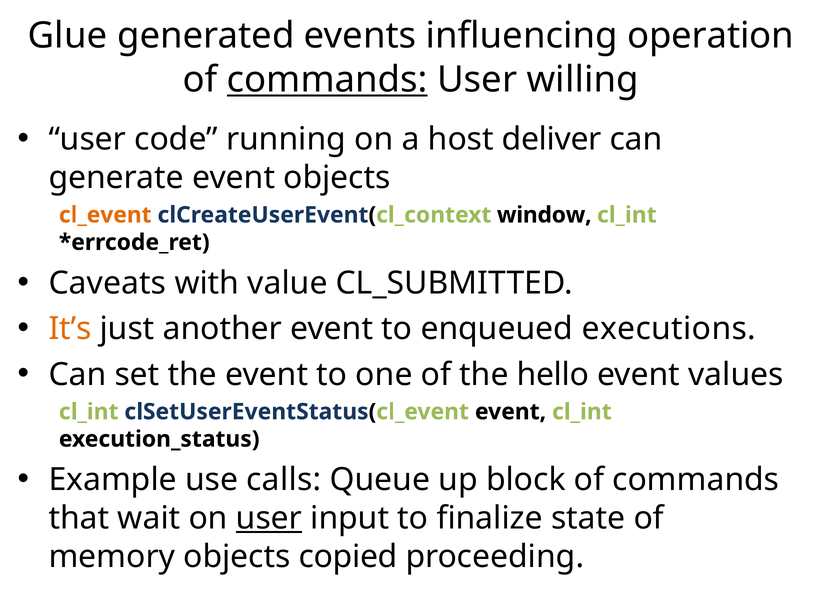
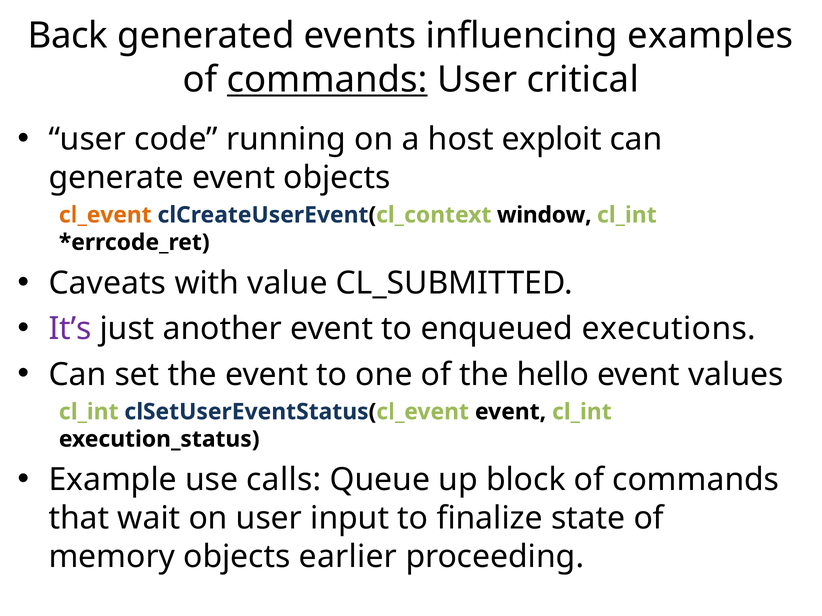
Glue: Glue -> Back (68, 36)
operation: operation -> examples (710, 36)
willing: willing -> critical (583, 80)
deliver: deliver -> exploit (552, 139)
It’s colour: orange -> purple (70, 329)
user underline: present -> none (269, 519)
copied: copied -> earlier (348, 557)
